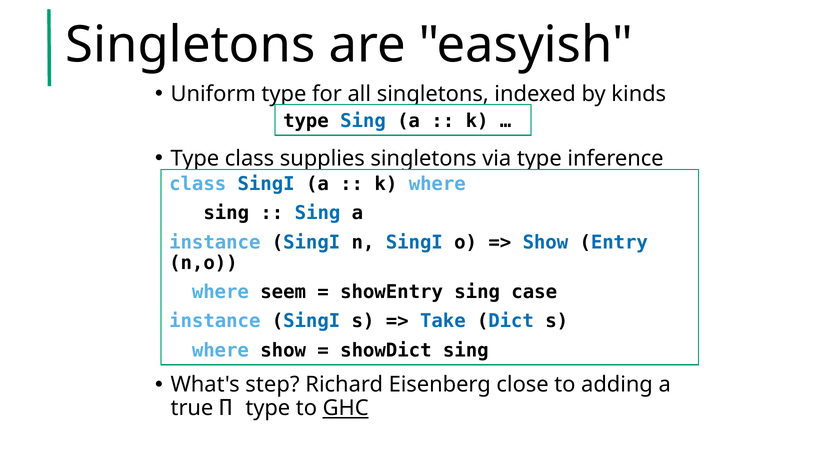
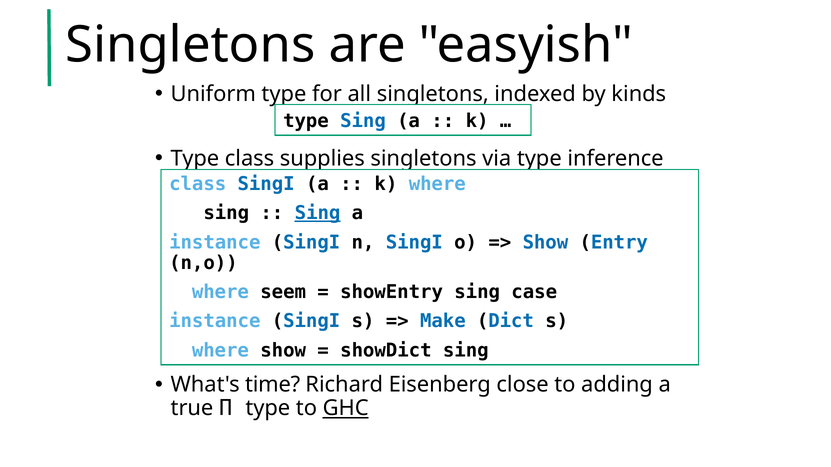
Sing underline: none -> present (318, 213)
Take: Take -> Make (443, 321)
step: step -> time (273, 385)
